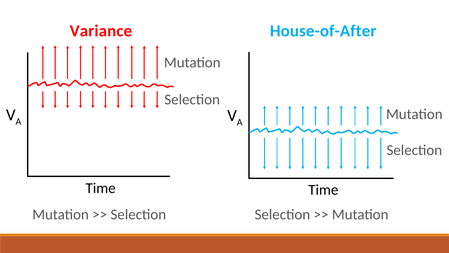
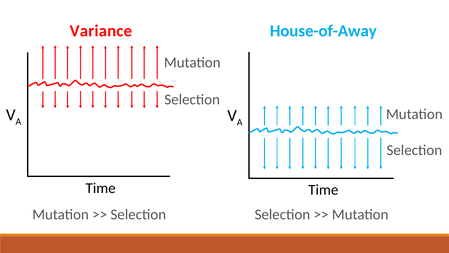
House-of-After: House-of-After -> House-of-Away (323, 31)
